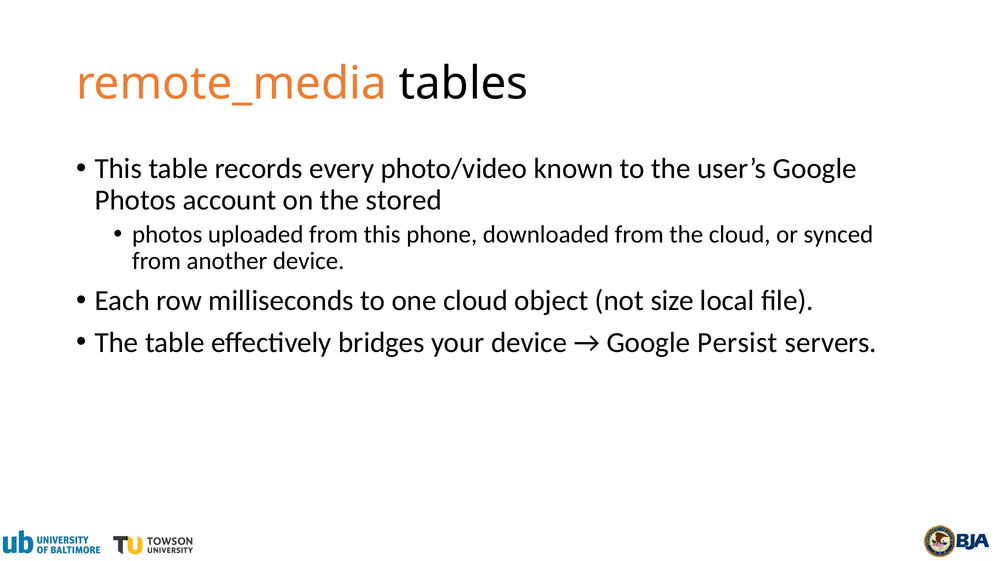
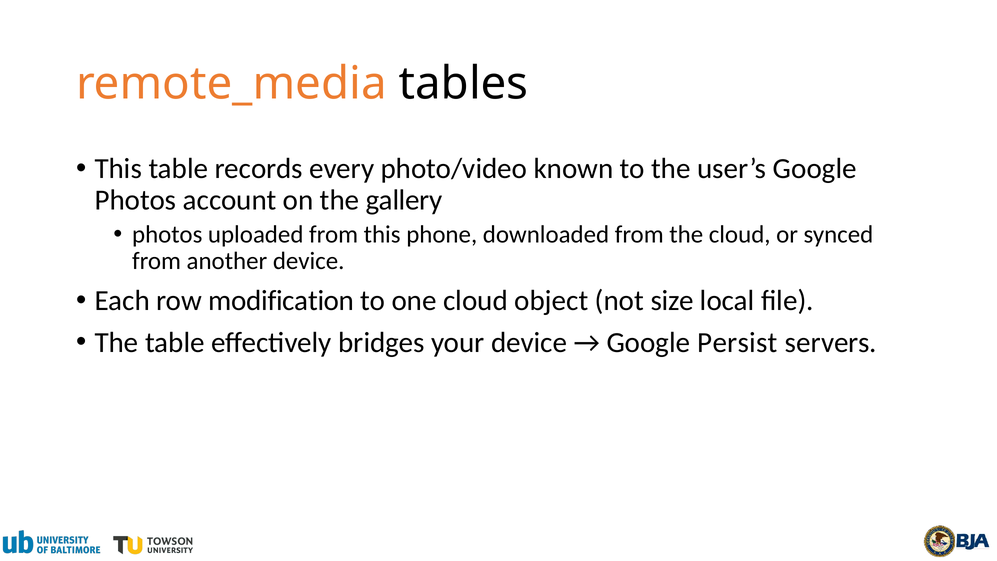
stored: stored -> gallery (404, 200)
milliseconds: milliseconds -> modification (281, 301)
